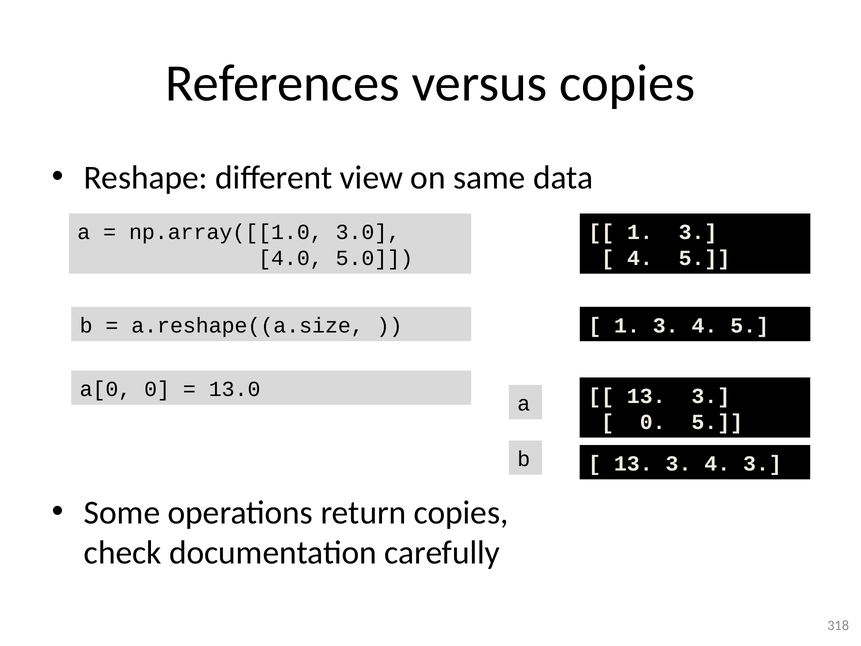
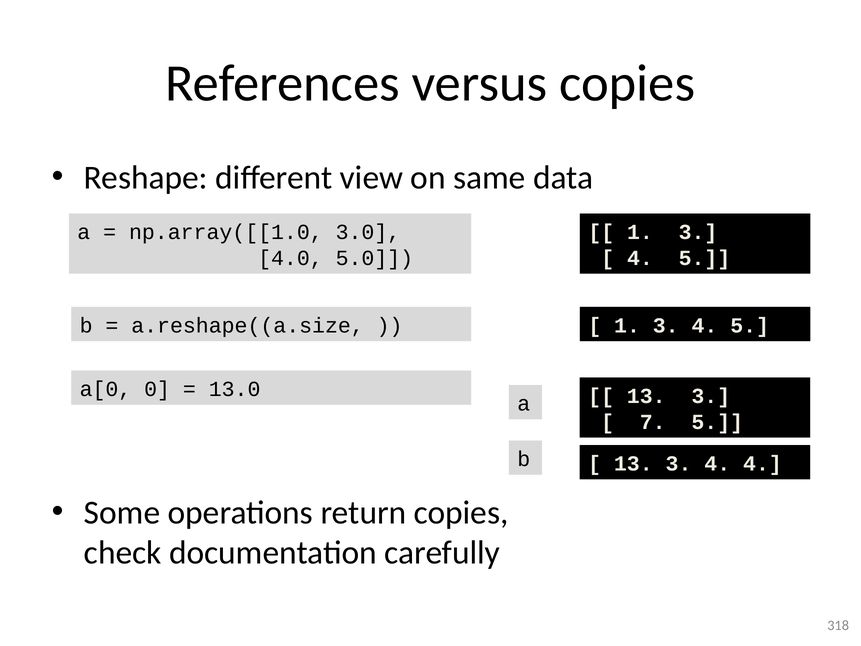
0: 0 -> 7 (653, 422)
4 3: 3 -> 4 (762, 464)
